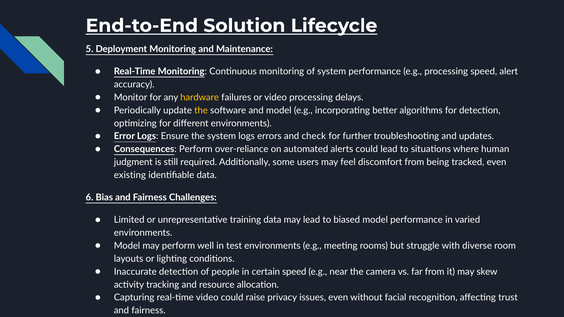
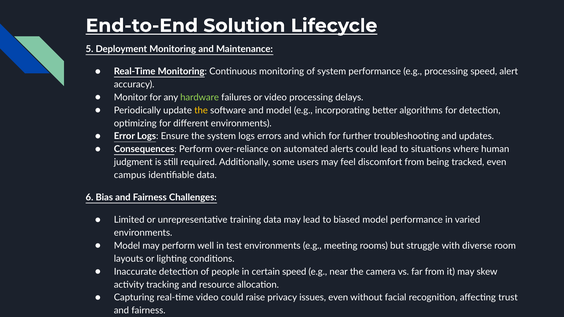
hardware colour: yellow -> light green (200, 97)
check: check -> which (314, 136)
existing: existing -> campus (130, 175)
